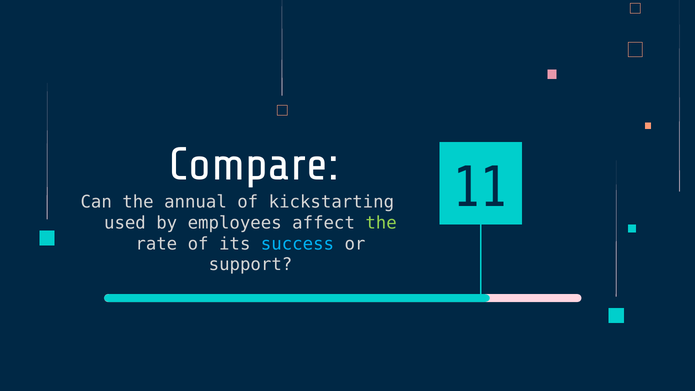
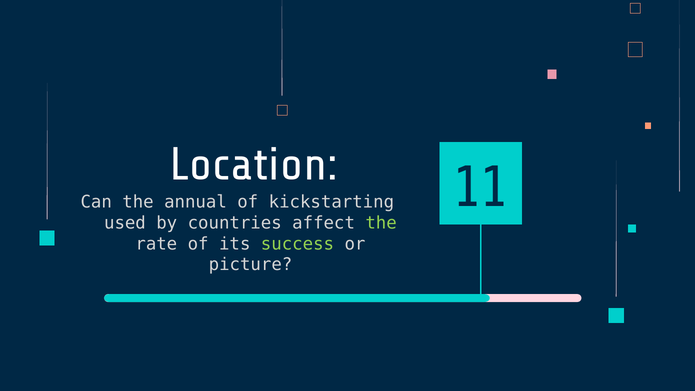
Compare: Compare -> Location (254, 165)
employees: employees -> countries (235, 223)
success colour: light blue -> light green (297, 244)
support: support -> picture (250, 265)
